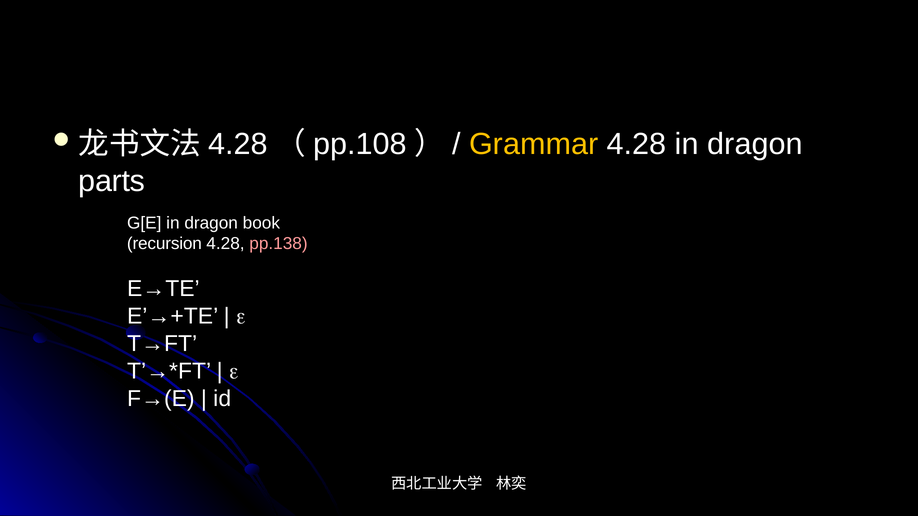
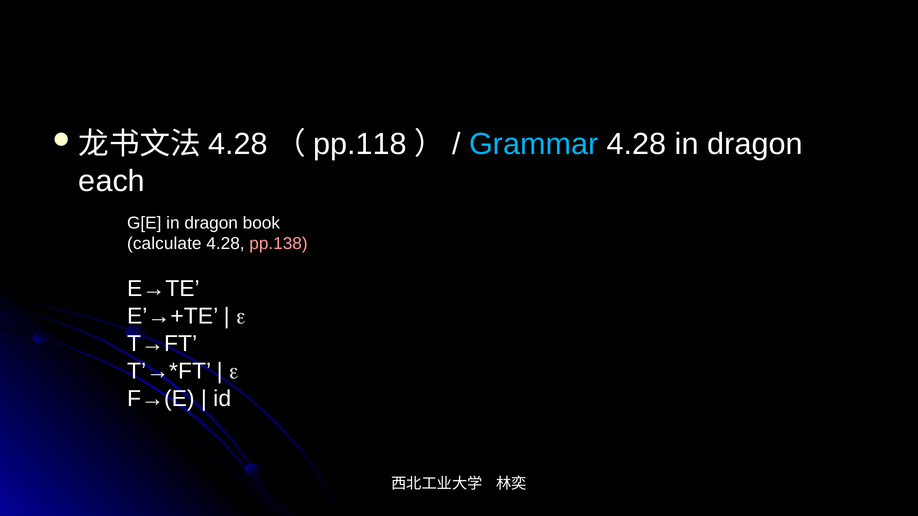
pp.108: pp.108 -> pp.118 (360, 144)
Grammar colour: yellow -> light blue (534, 144)
parts: parts -> each (112, 181)
recursion: recursion -> calculate (164, 244)
